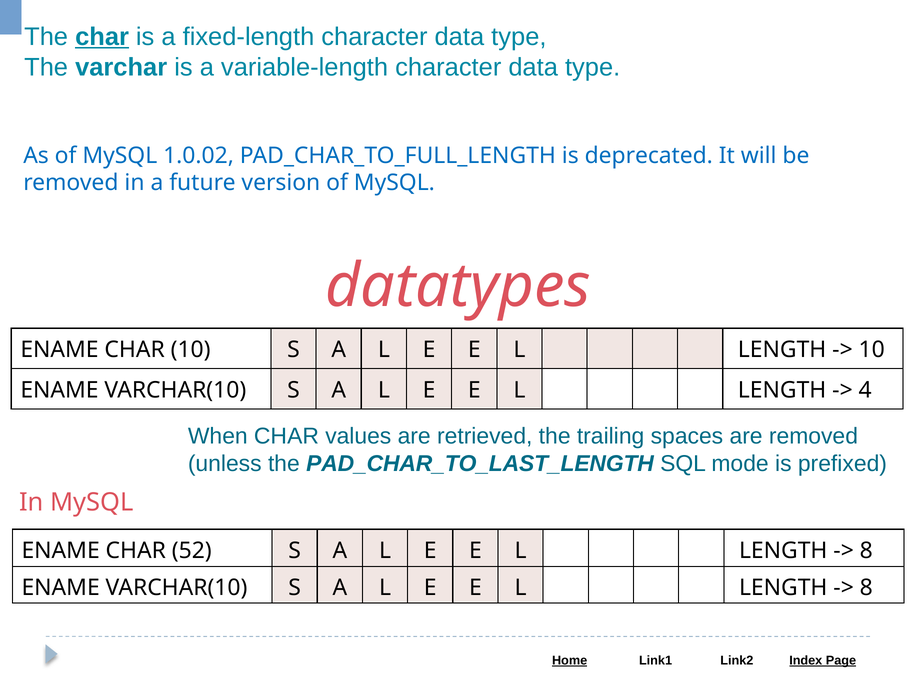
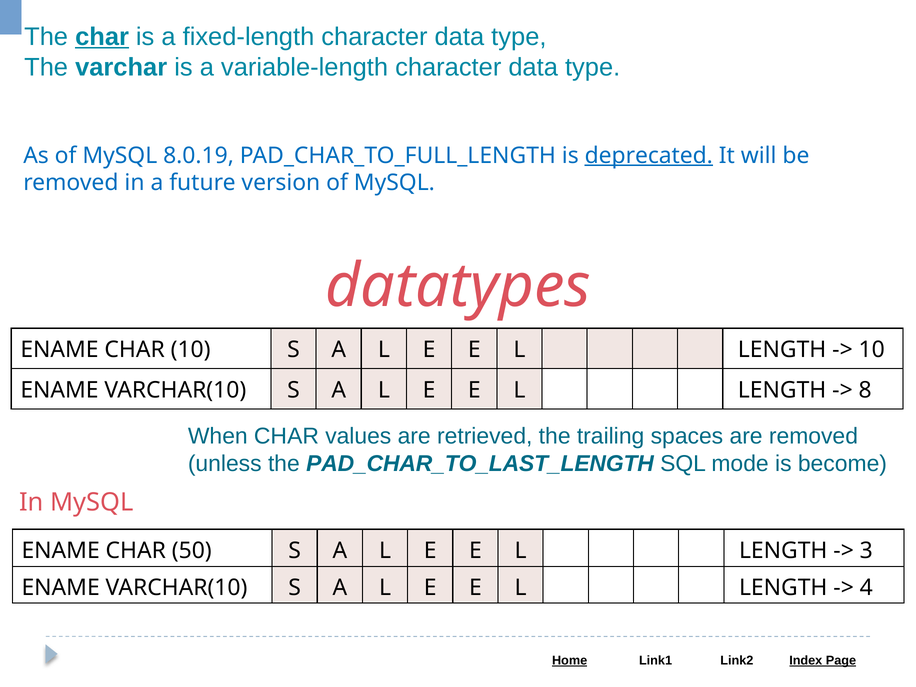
1.0.02: 1.0.02 -> 8.0.19 (199, 155)
deprecated underline: none -> present (649, 155)
4: 4 -> 8 (865, 390)
prefixed: prefixed -> become (842, 463)
52: 52 -> 50 (192, 551)
8: 8 -> 3 (866, 551)
8: 8 -> 4 (866, 588)
